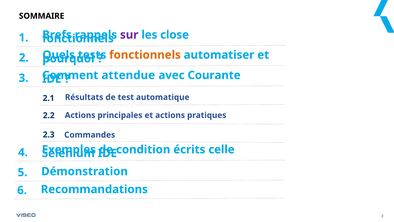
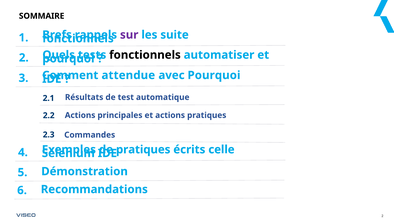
close: close -> suite (175, 35)
fonctionnels colour: orange -> black (145, 55)
avec Courante: Courante -> Pourquoi (214, 75)
condition: condition -> pratiques (143, 149)
